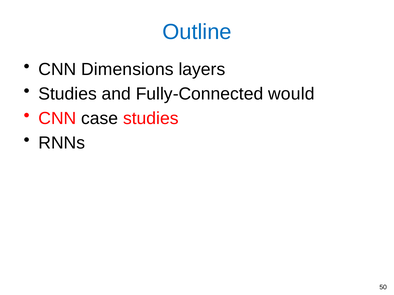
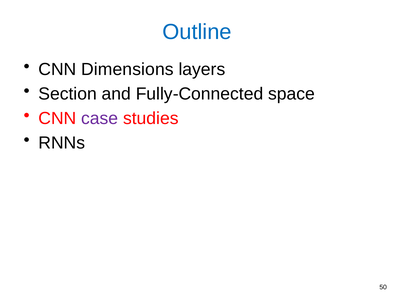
Studies: Studies -> Section (68, 94)
would: would -> space (291, 94)
case colour: black -> purple (100, 119)
